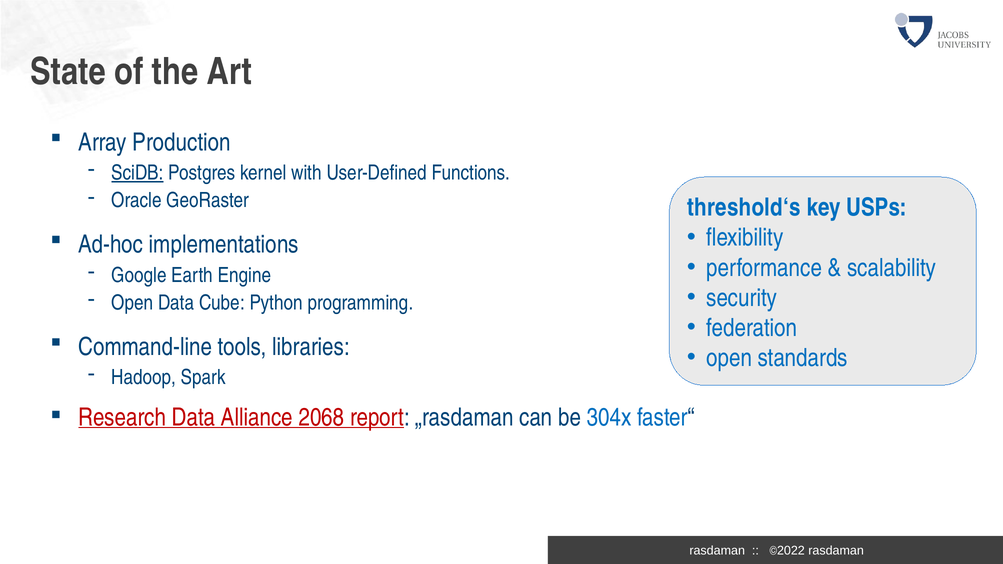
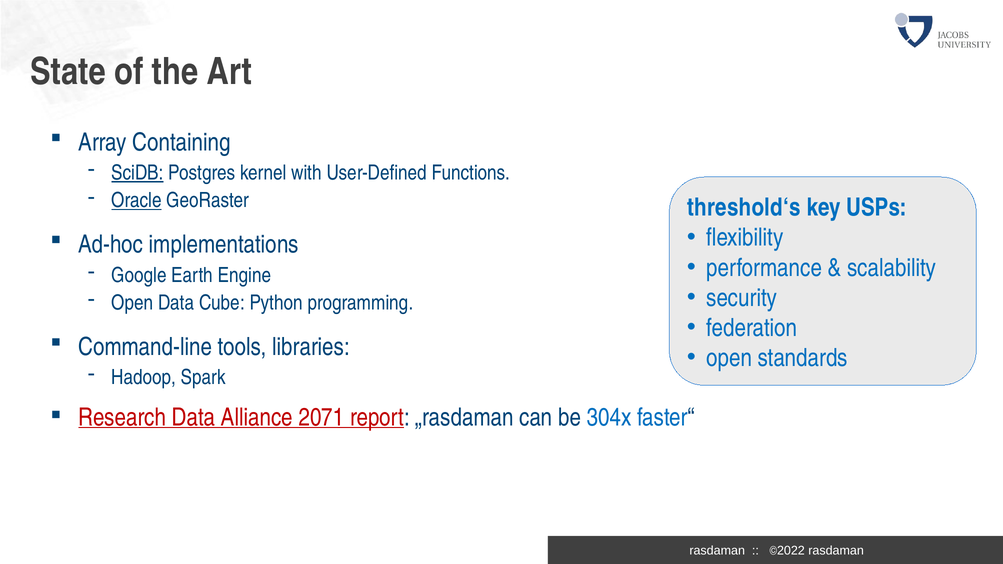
Production: Production -> Containing (182, 142)
Oracle underline: none -> present (136, 201)
2068: 2068 -> 2071 (321, 417)
